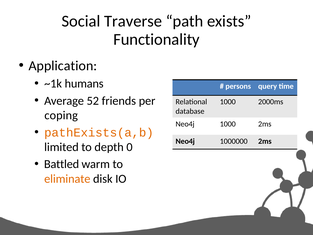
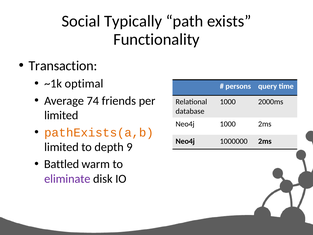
Traverse: Traverse -> Typically (133, 21)
Application: Application -> Transaction (63, 66)
humans: humans -> optimal (84, 84)
52: 52 -> 74 (93, 101)
coping: coping -> limited (61, 115)
0: 0 -> 9 (130, 147)
eliminate colour: orange -> purple (67, 179)
